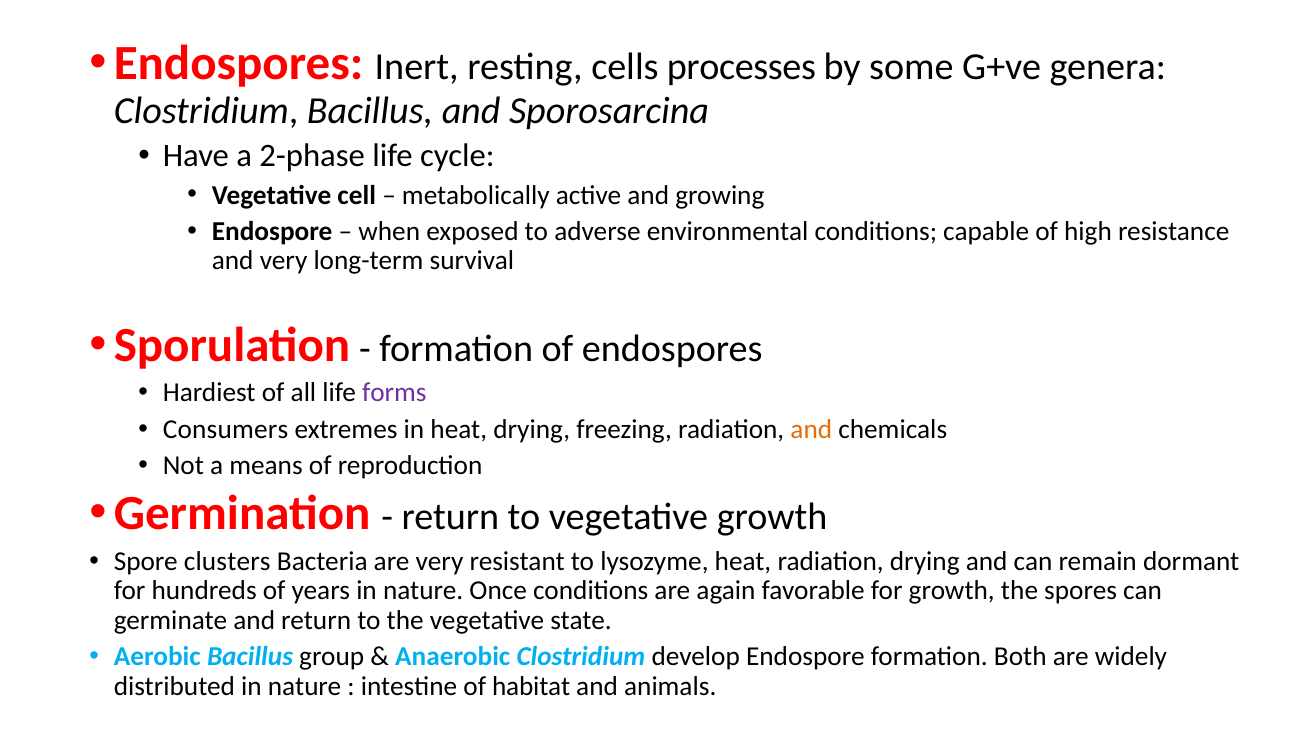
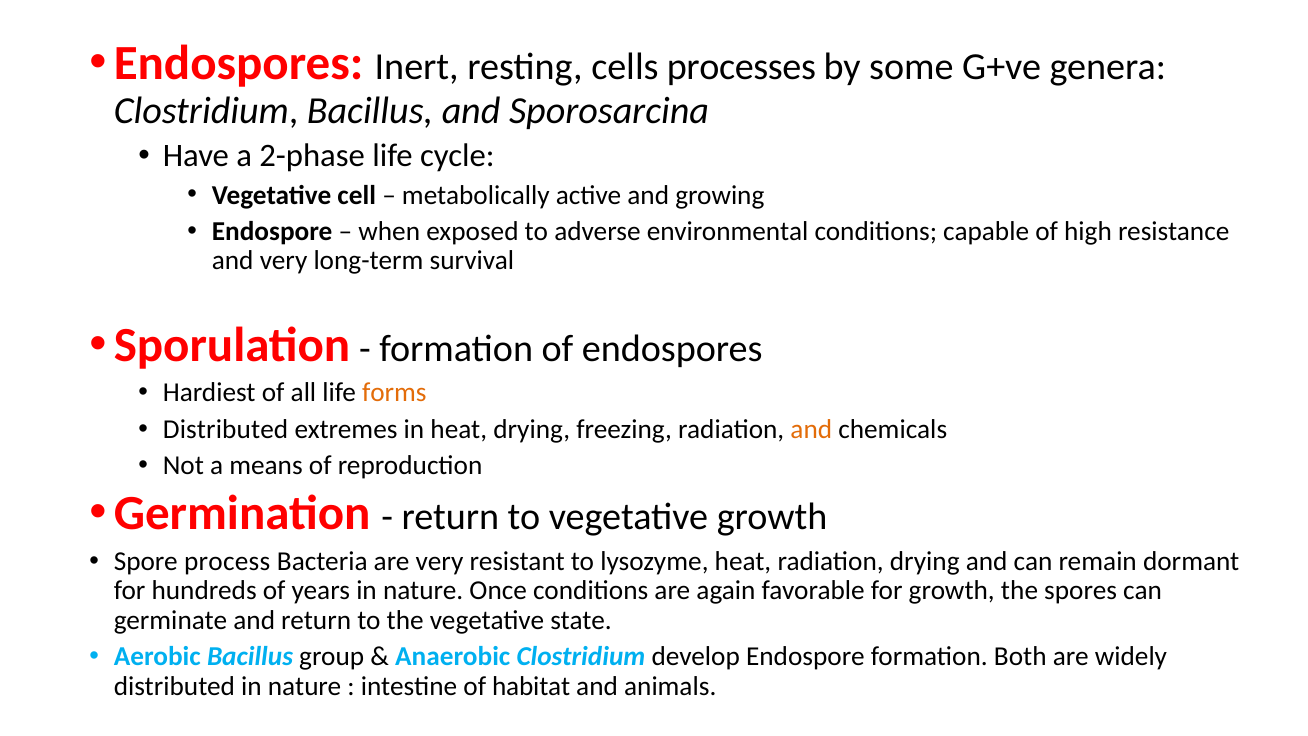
forms colour: purple -> orange (394, 393)
Consumers: Consumers -> Distributed (226, 429)
clusters: clusters -> process (227, 561)
